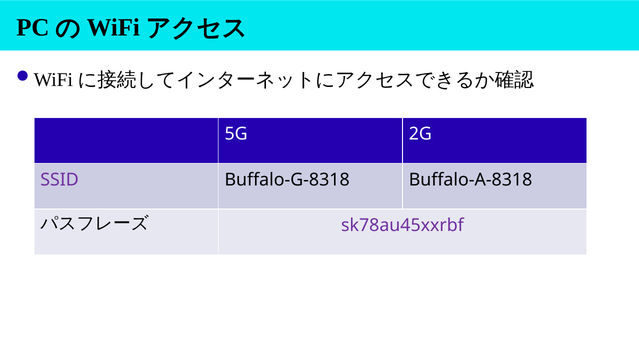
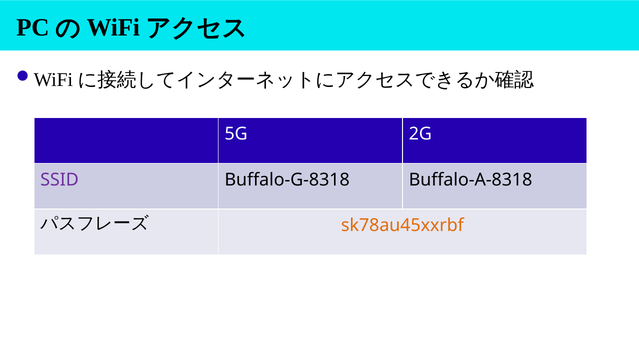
sk78au45xxrbf colour: purple -> orange (402, 225)
